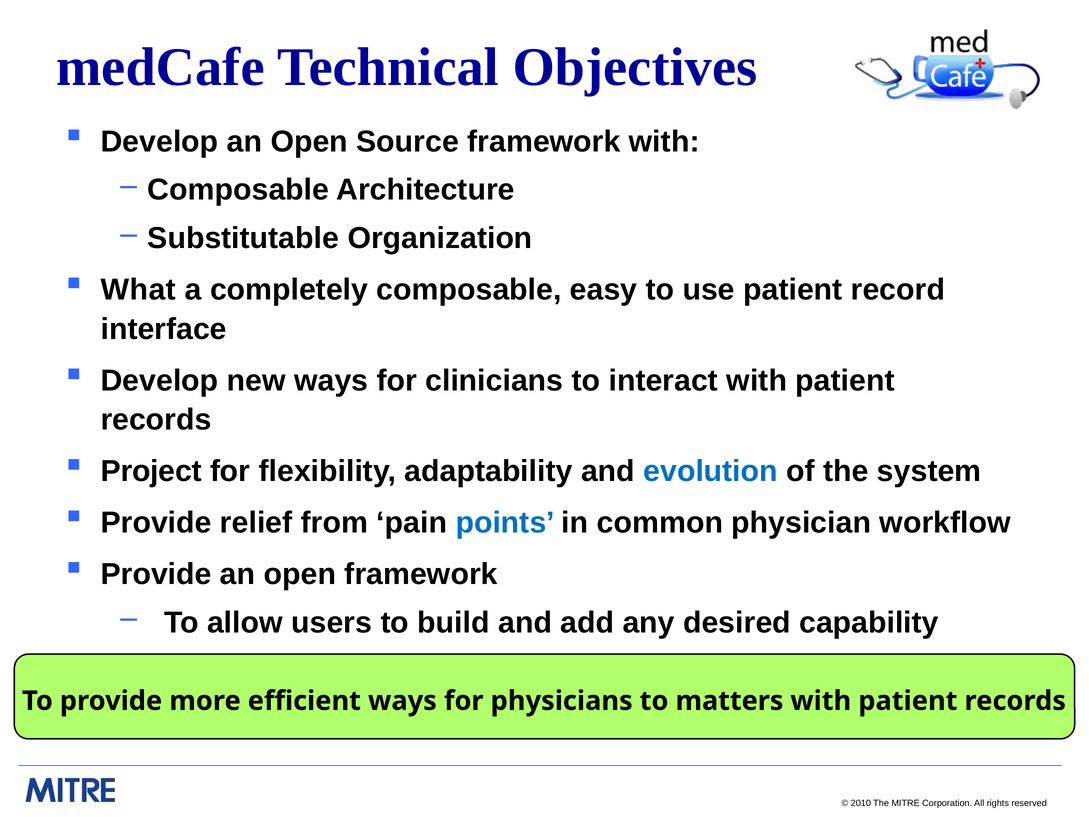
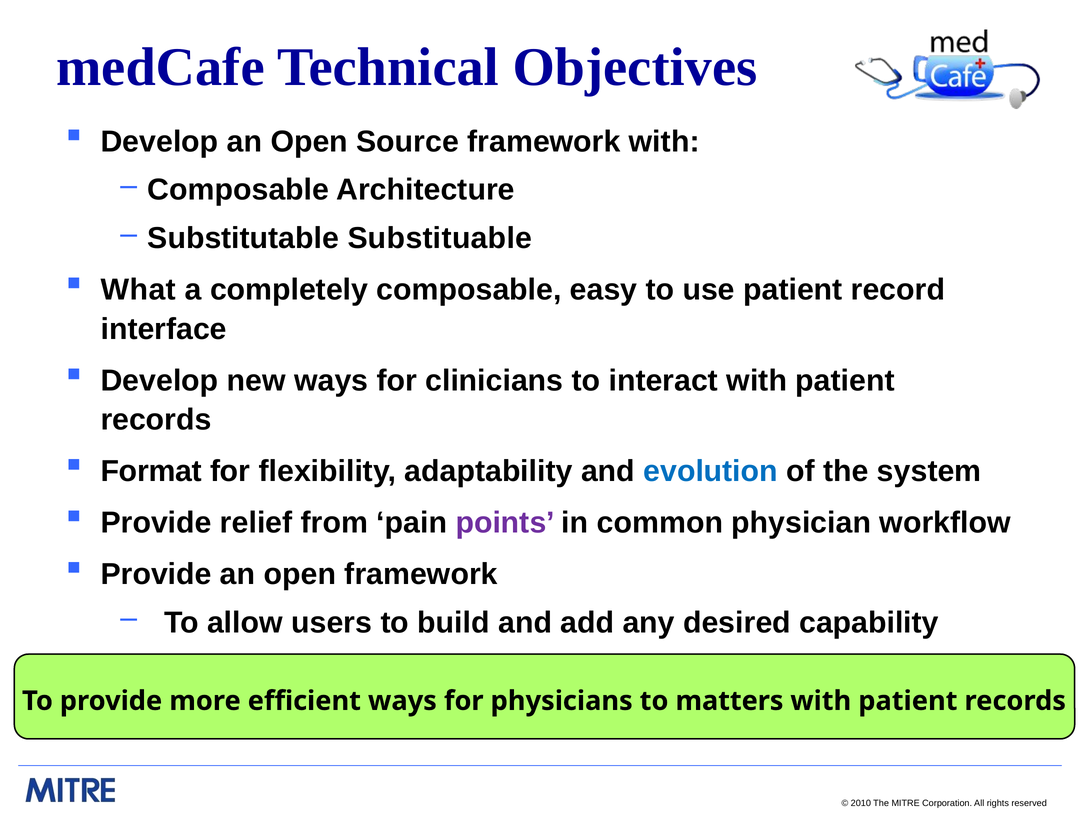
Organization: Organization -> Substituable (440, 238)
Project: Project -> Format (151, 471)
points colour: blue -> purple (505, 523)
